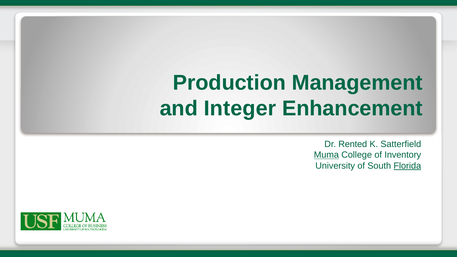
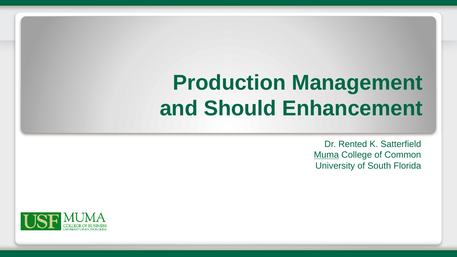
Integer: Integer -> Should (240, 108)
Inventory: Inventory -> Common (403, 155)
Florida underline: present -> none (407, 166)
